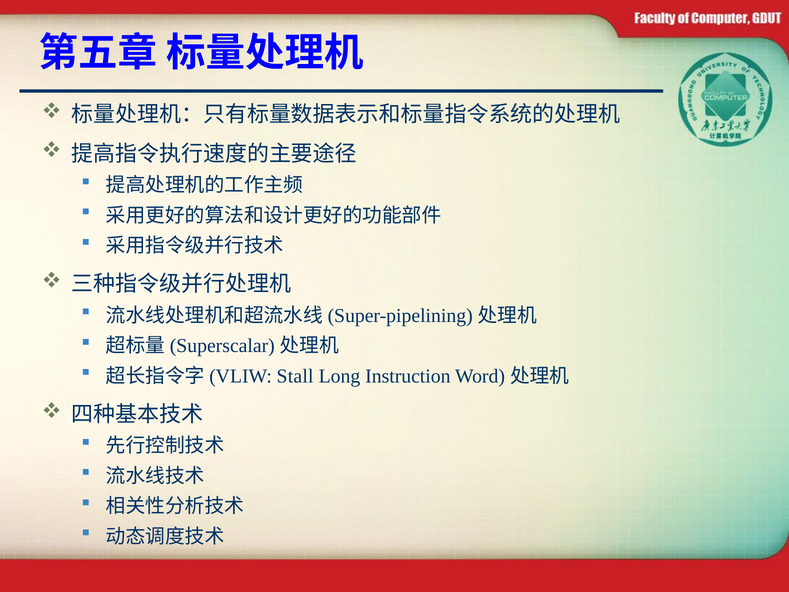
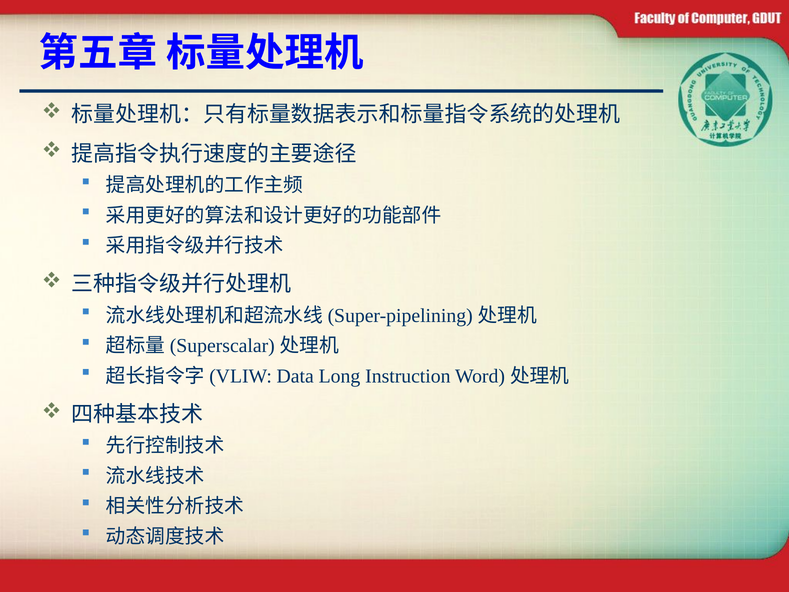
Stall: Stall -> Data (295, 376)
